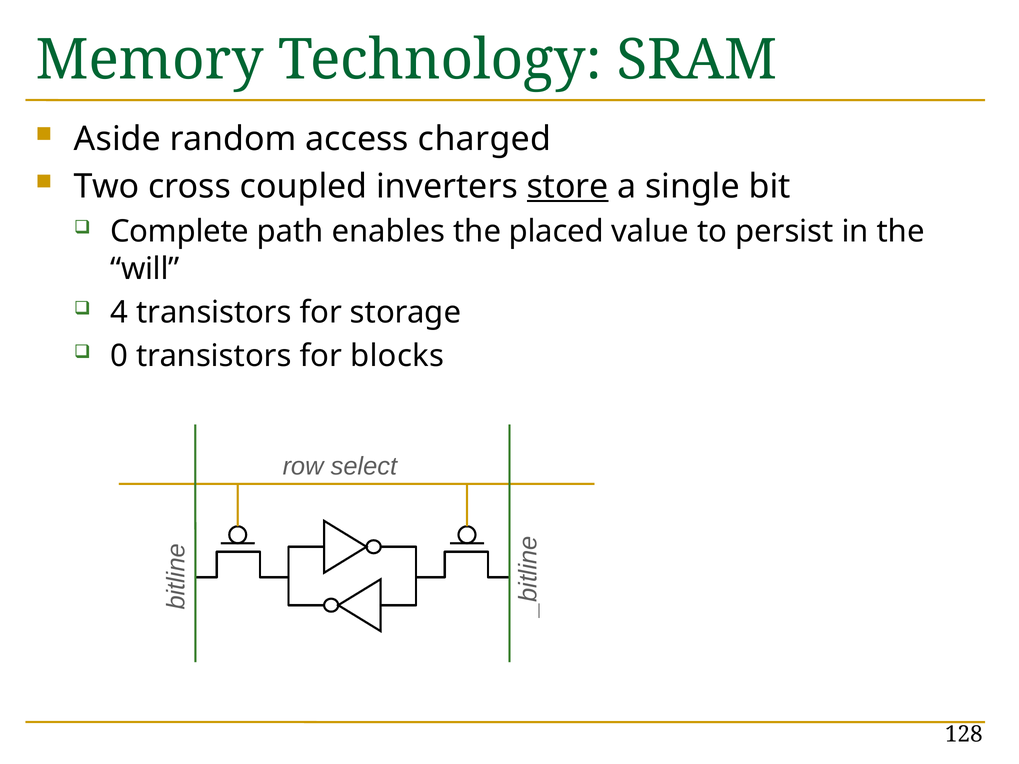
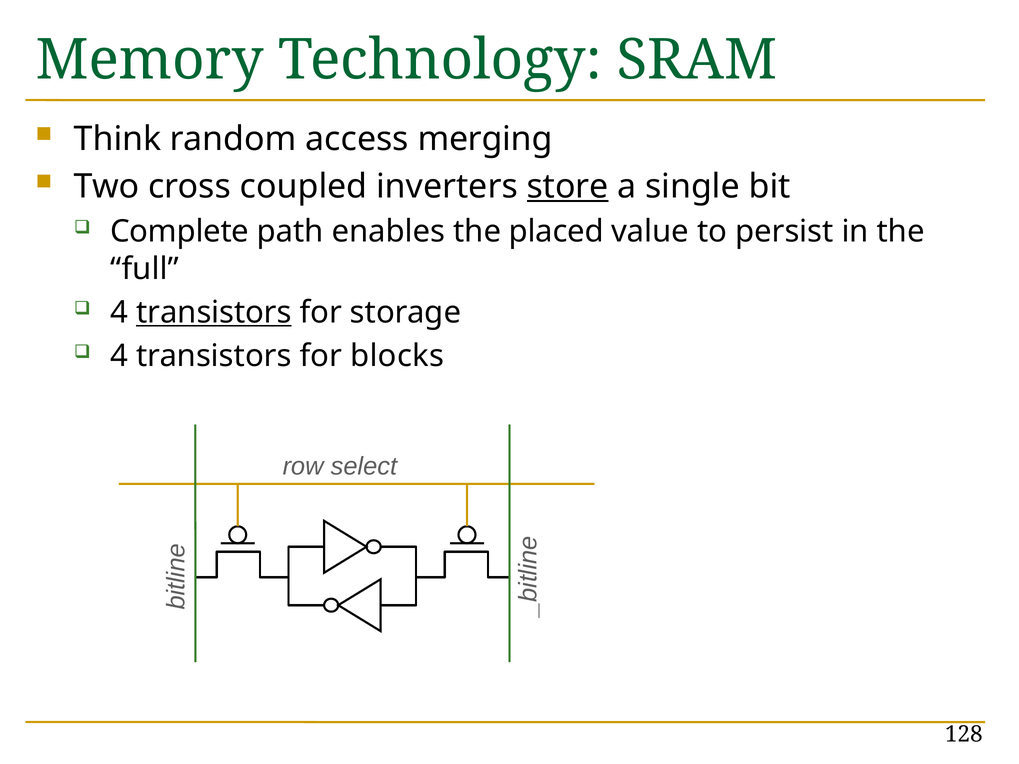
Aside: Aside -> Think (118, 139)
charged: charged -> merging (485, 139)
will: will -> full (145, 269)
transistors underline: none -> present (214, 312)
0: 0 -> 4 (119, 356)
